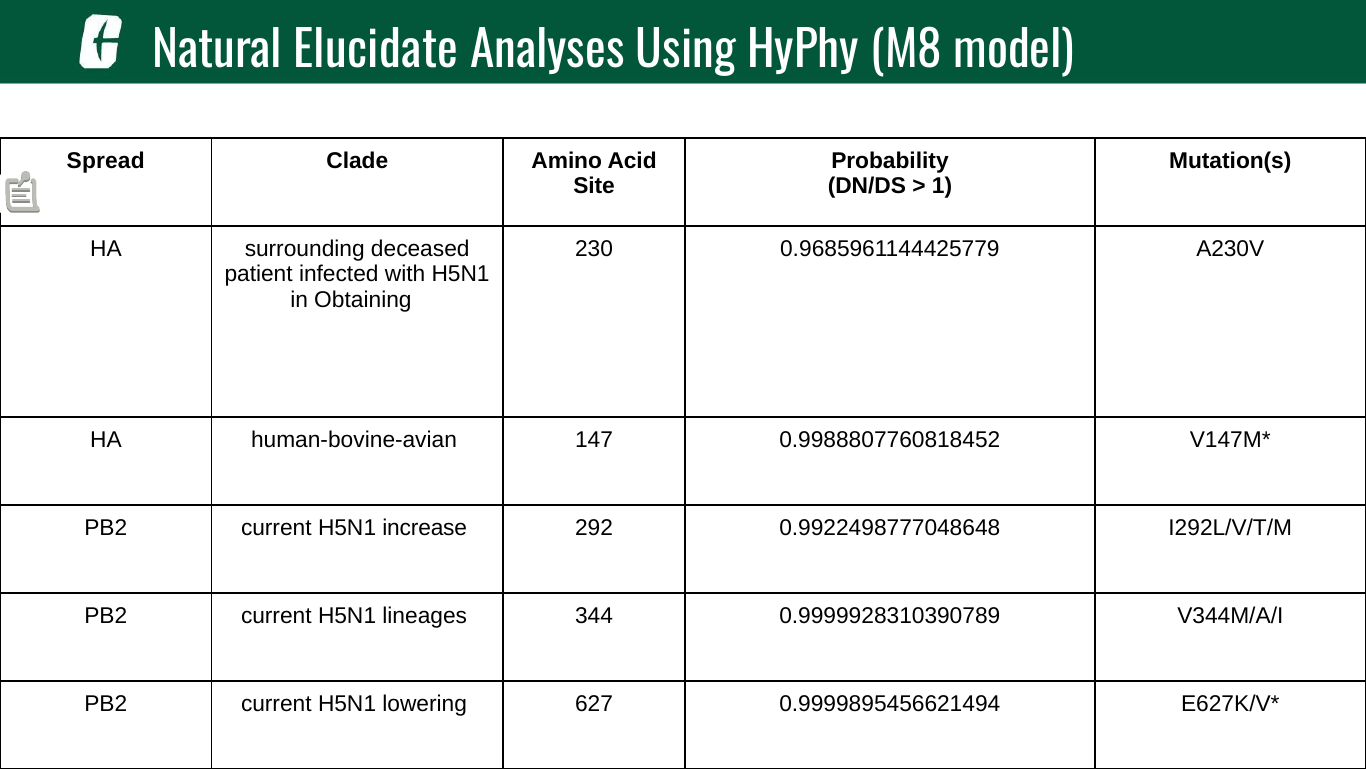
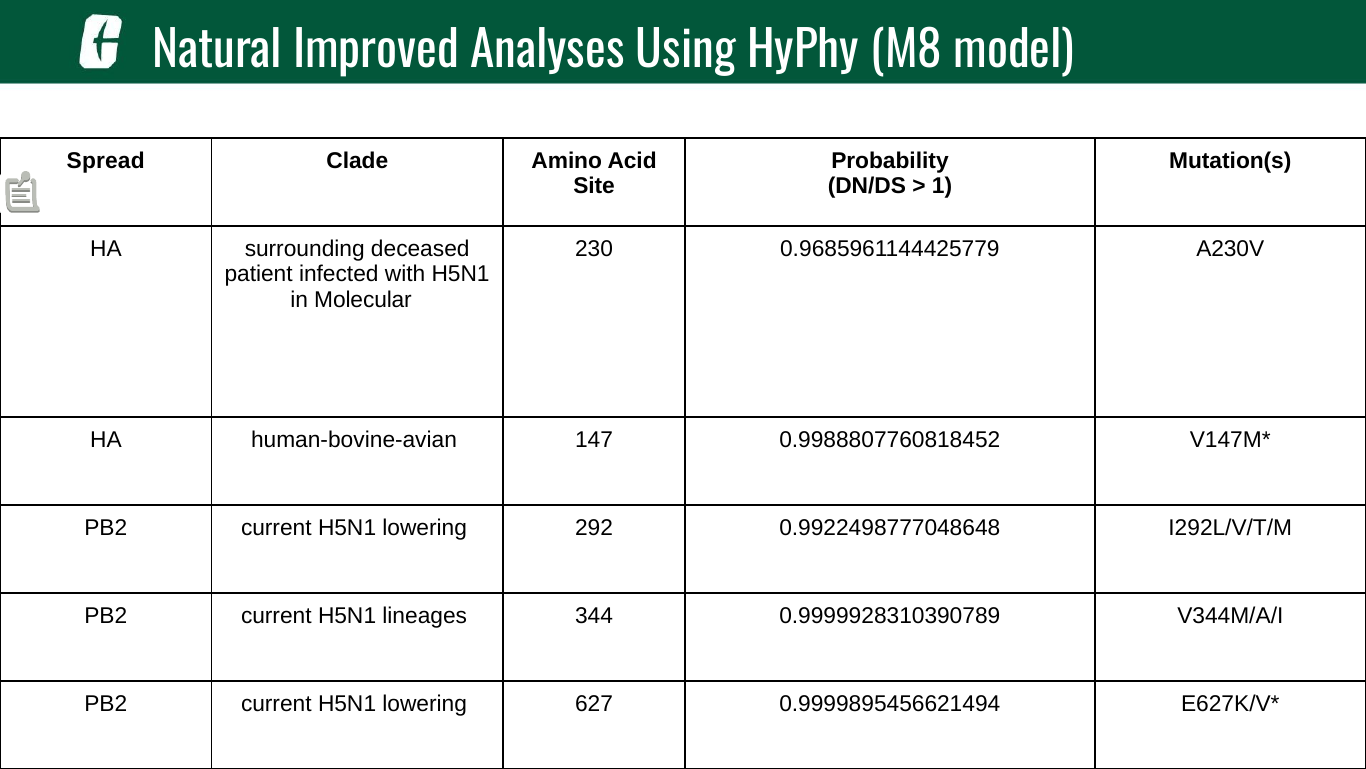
Elucidate: Elucidate -> Improved (376, 51)
Obtaining: Obtaining -> Molecular (363, 299)
increase: increase -> lowering (425, 527)
